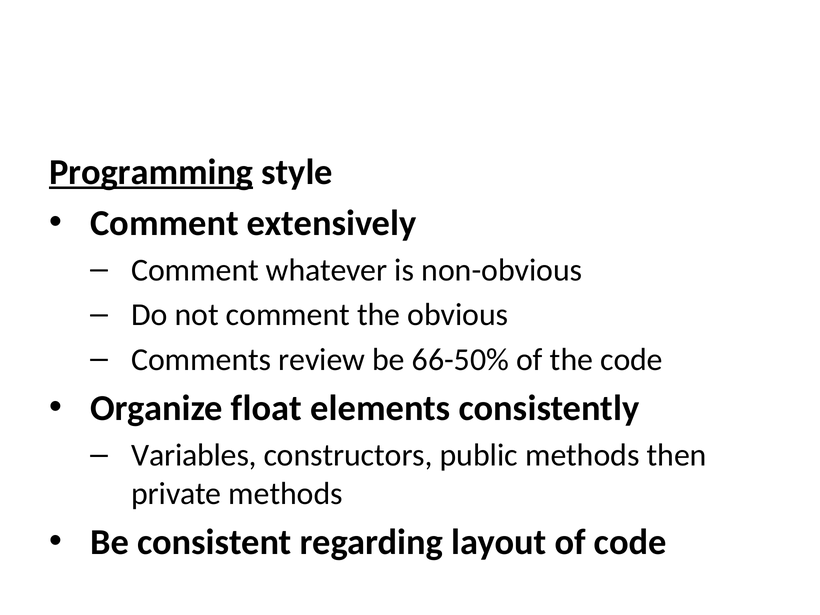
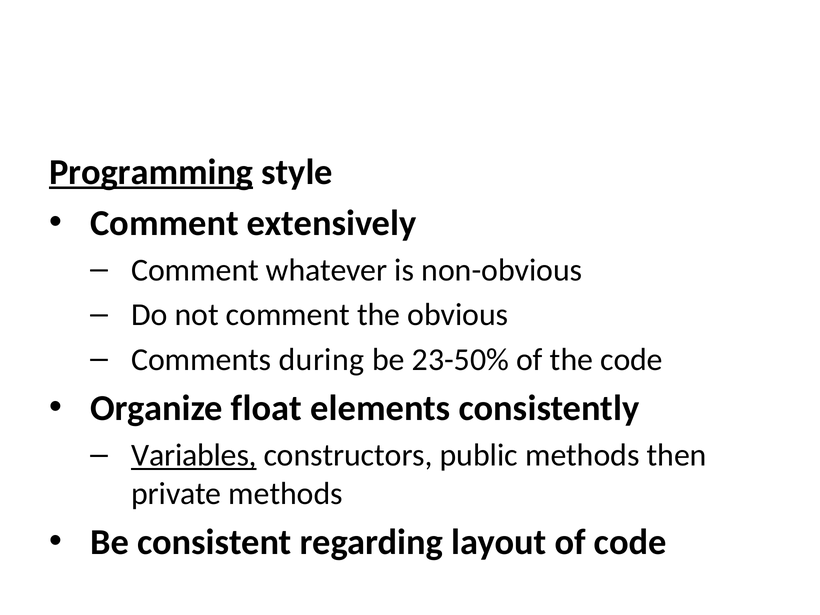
review: review -> during (322, 360)
66-50%: 66-50% -> 23-50% (460, 360)
Variables underline: none -> present (194, 455)
